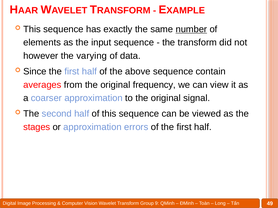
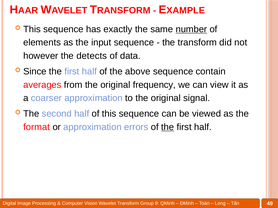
varying: varying -> detects (92, 56)
stages: stages -> format (37, 127)
the underline: none -> present (168, 127)
